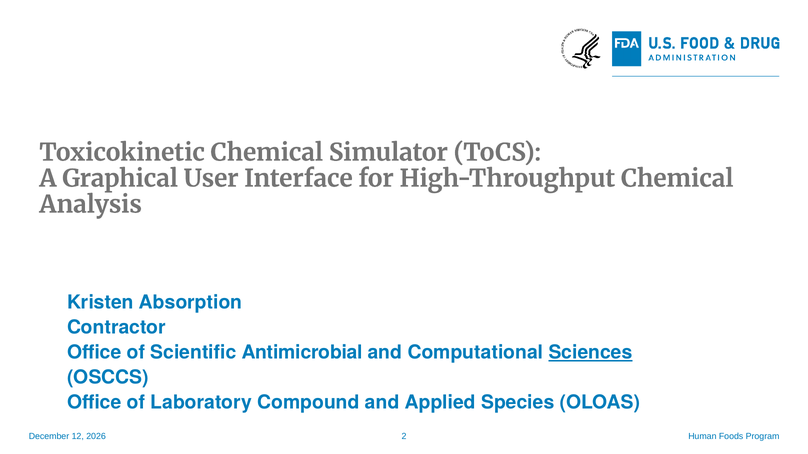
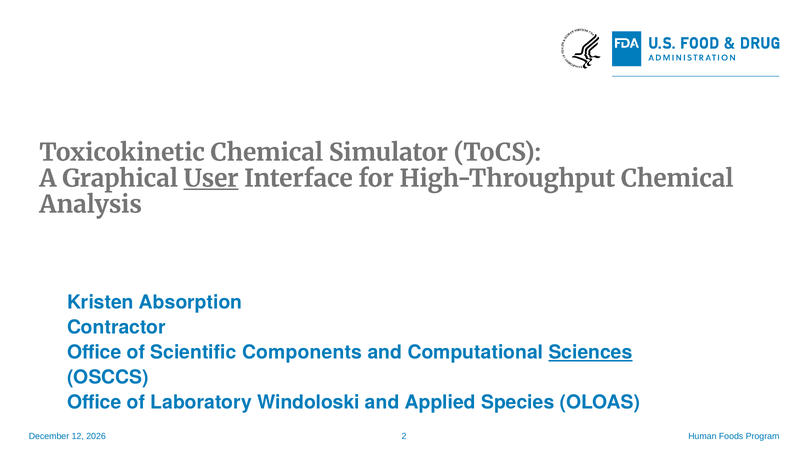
User underline: none -> present (211, 179)
Antimicrobial: Antimicrobial -> Components (302, 353)
Compound: Compound -> Windoloski (308, 403)
